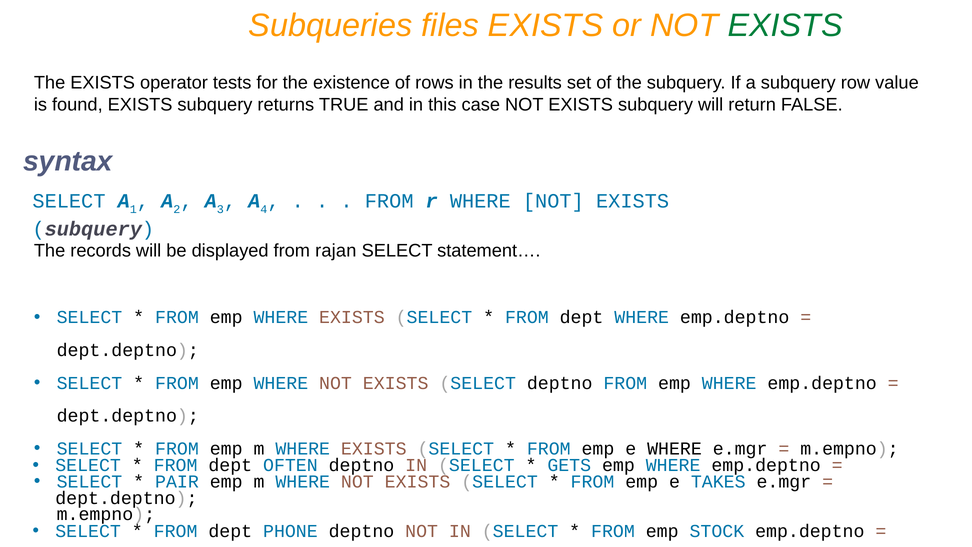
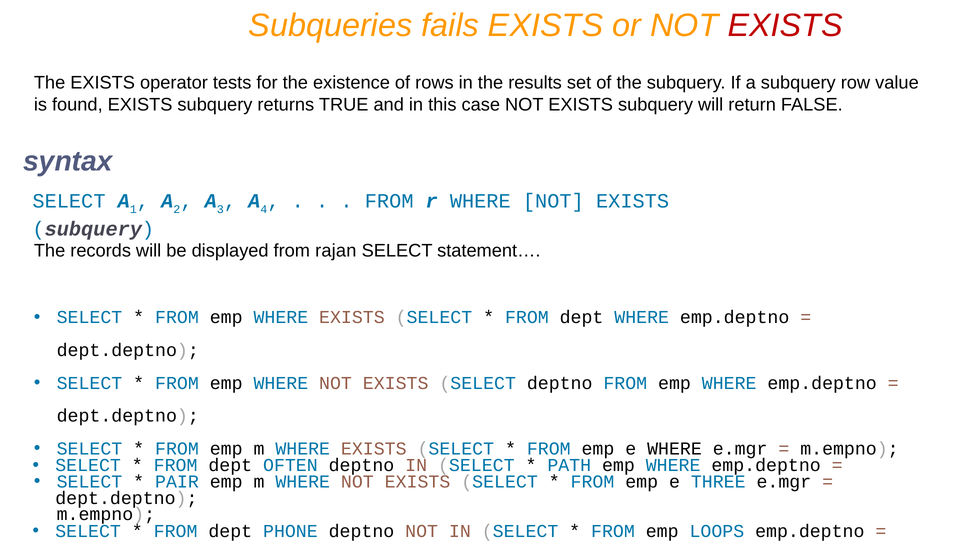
files: files -> fails (450, 25)
EXISTS colour: green -> red (785, 25)
GETS: GETS -> PATH (569, 465)
TAKES: TAKES -> THREE (718, 481)
STOCK: STOCK -> LOOPS (717, 531)
